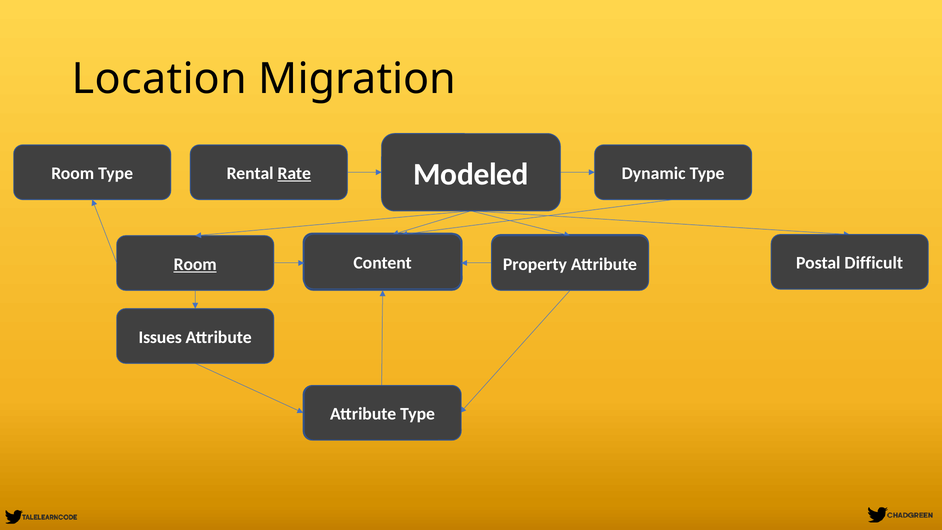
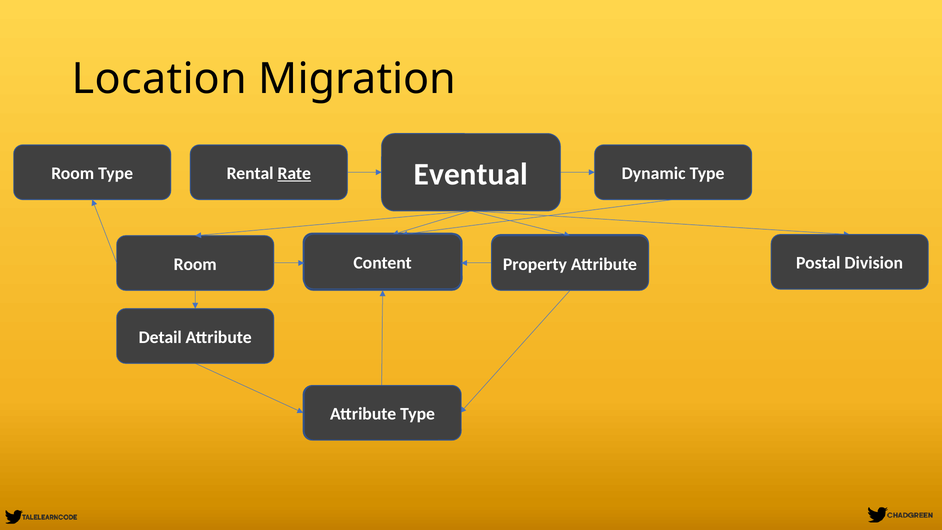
Modeled: Modeled -> Eventual (471, 174)
Difficult: Difficult -> Division (874, 263)
Room underline: present -> none (195, 264)
Issues: Issues -> Detail (160, 337)
